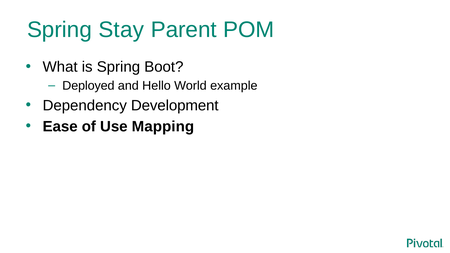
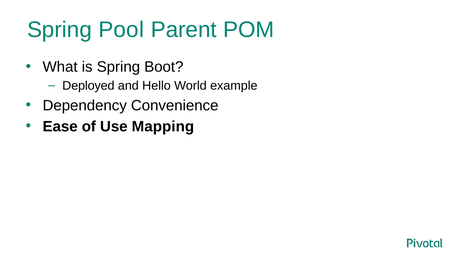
Stay: Stay -> Pool (121, 30)
Development: Development -> Convenience (175, 106)
